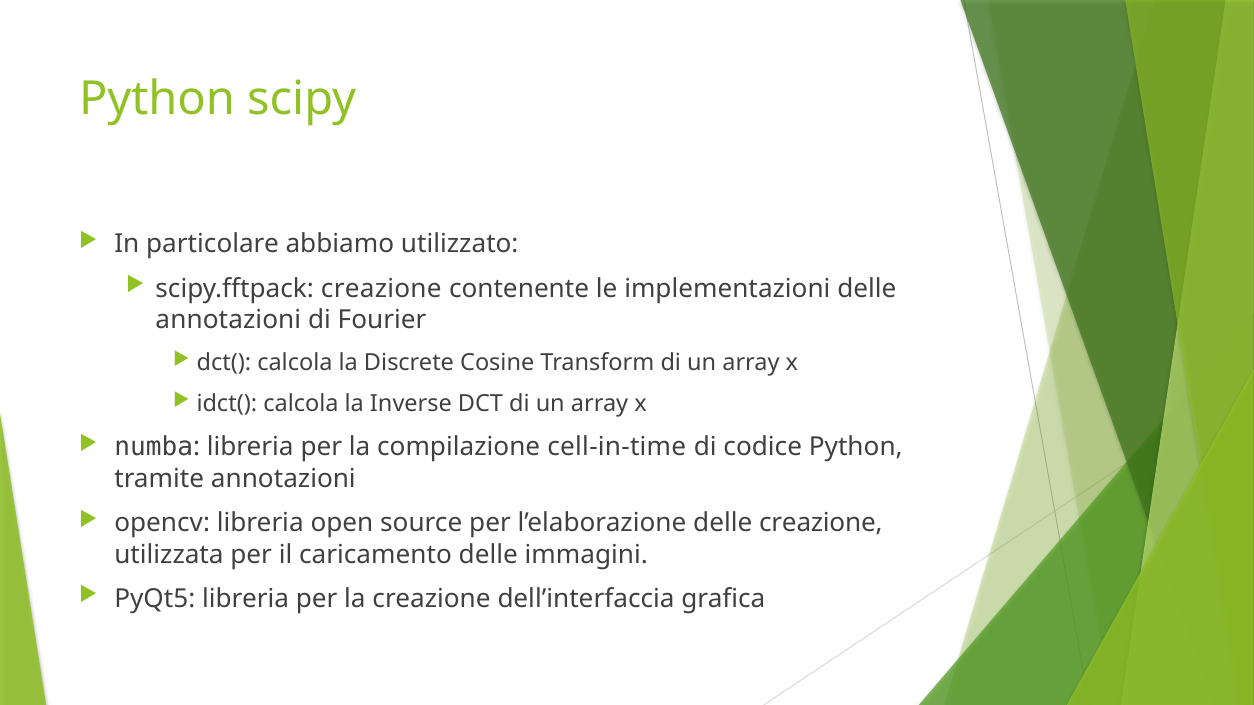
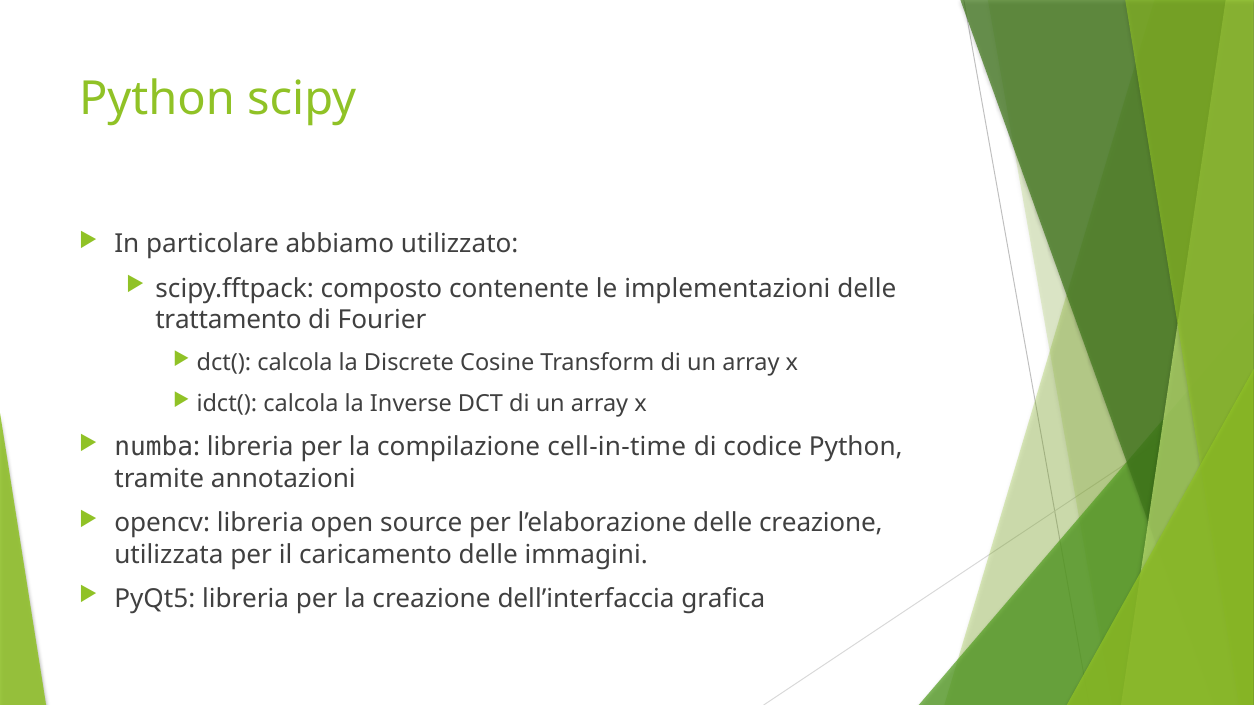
scipy.fftpack creazione: creazione -> composto (381, 289)
annotazioni: annotazioni -> trattamento (229, 320)
